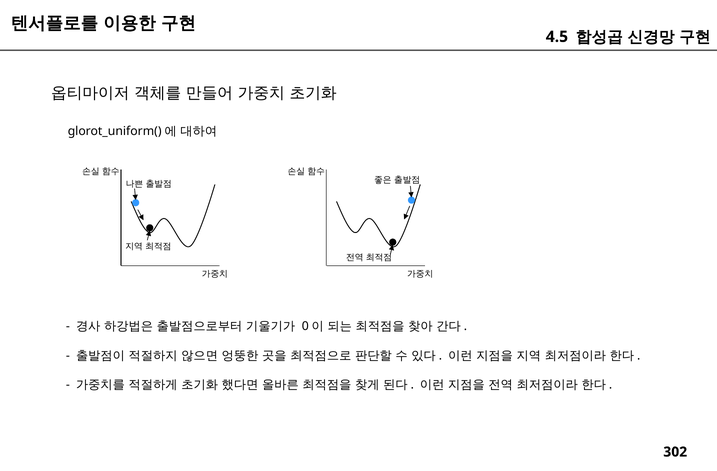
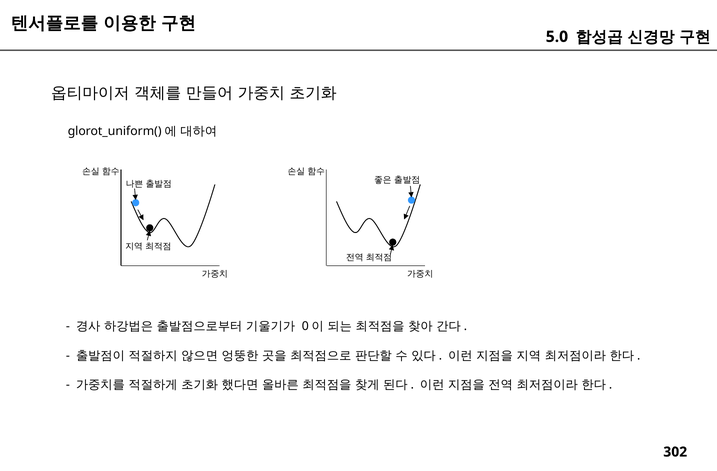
4.5: 4.5 -> 5.0 (557, 37)
